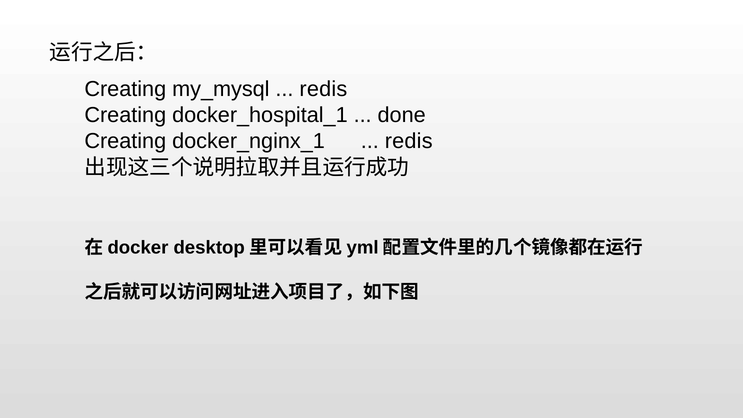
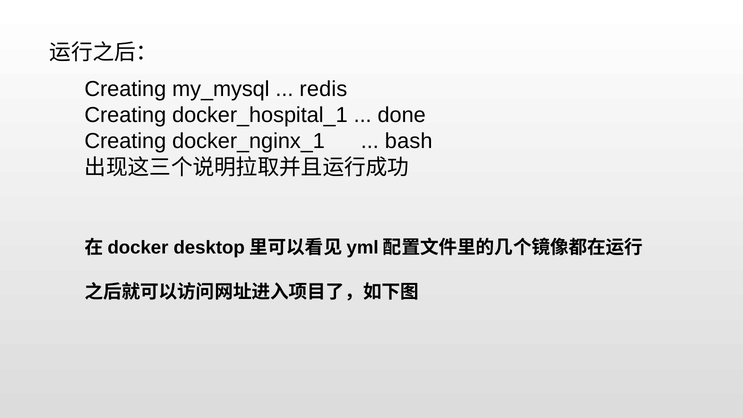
redis: redis -> bash (409, 141)
